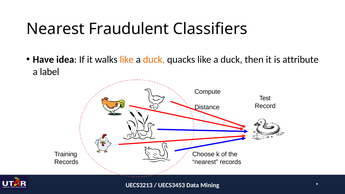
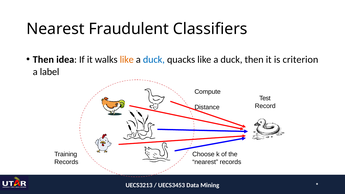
Have: Have -> Then (43, 60)
duck colour: orange -> blue (154, 60)
attribute: attribute -> criterion (300, 60)
